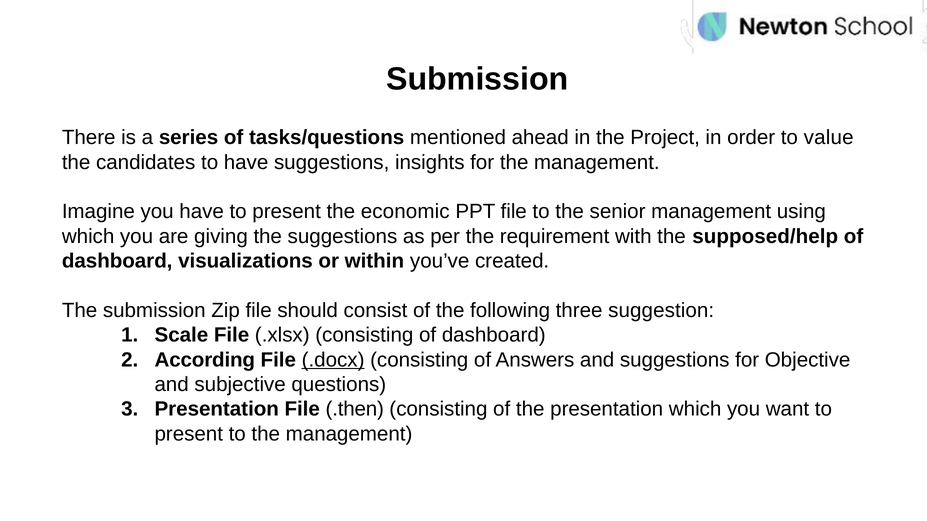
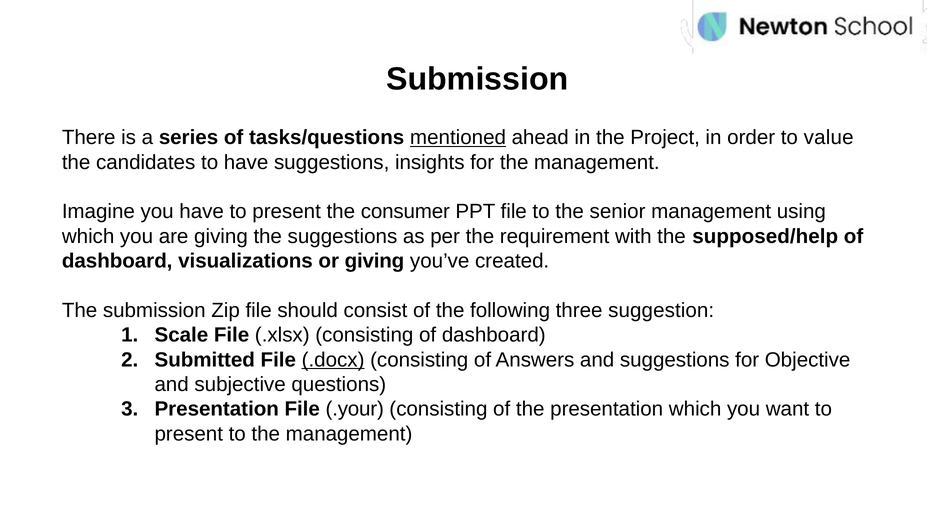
mentioned underline: none -> present (458, 138)
economic: economic -> consumer (405, 212)
or within: within -> giving (374, 261)
According: According -> Submitted (205, 360)
.then: .then -> .your (355, 410)
